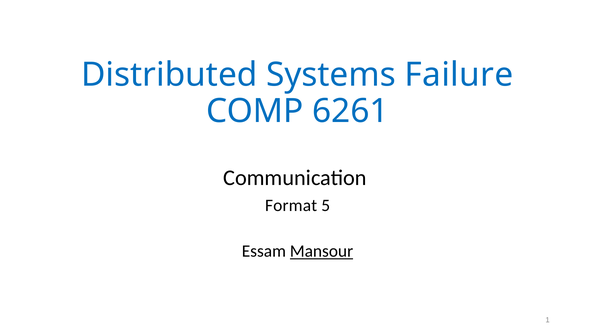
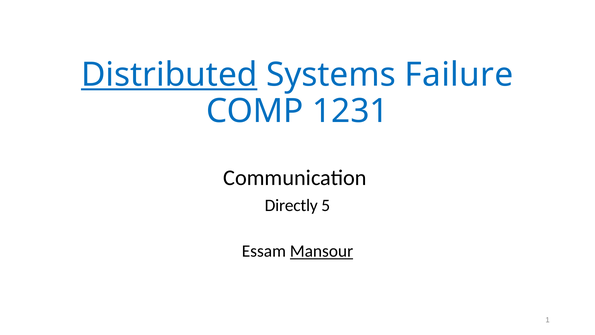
Distributed underline: none -> present (169, 75)
6261: 6261 -> 1231 (350, 111)
Format: Format -> Directly (291, 205)
